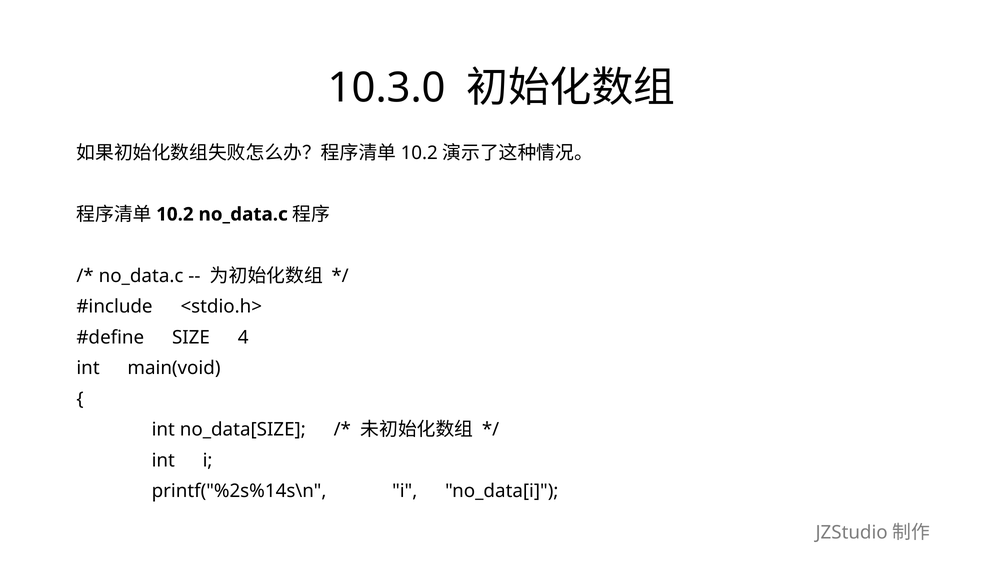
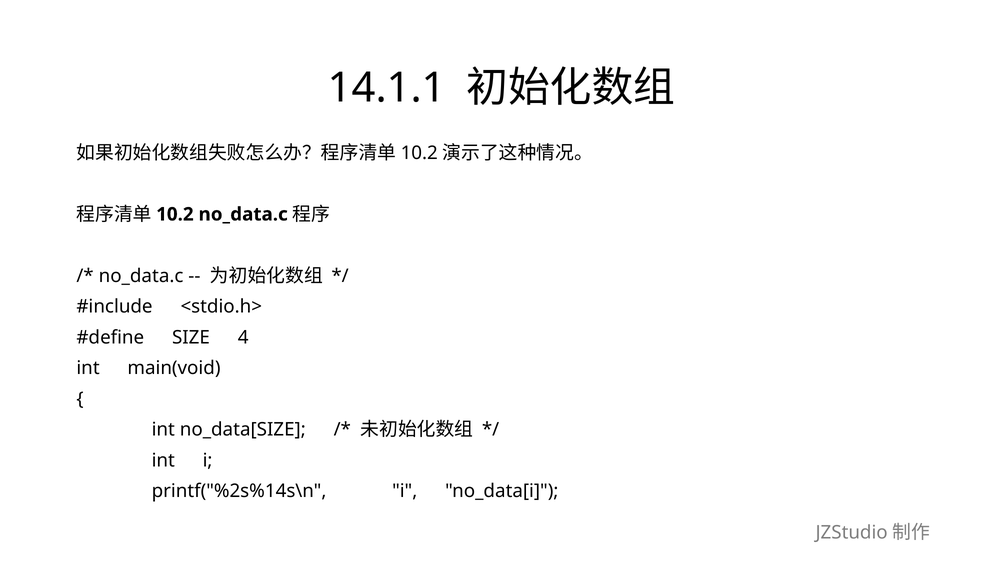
10.3.0: 10.3.0 -> 14.1.1 (387, 88)
